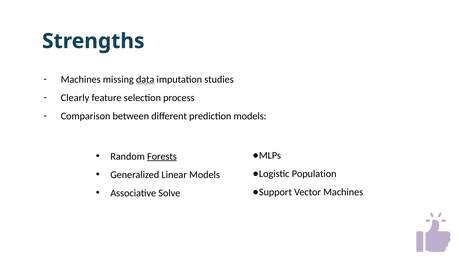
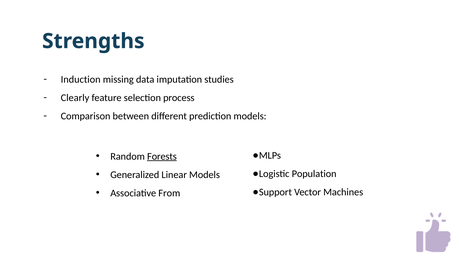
Machines: Machines -> Induction (81, 80)
data underline: present -> none (145, 80)
Solve: Solve -> From (169, 193)
